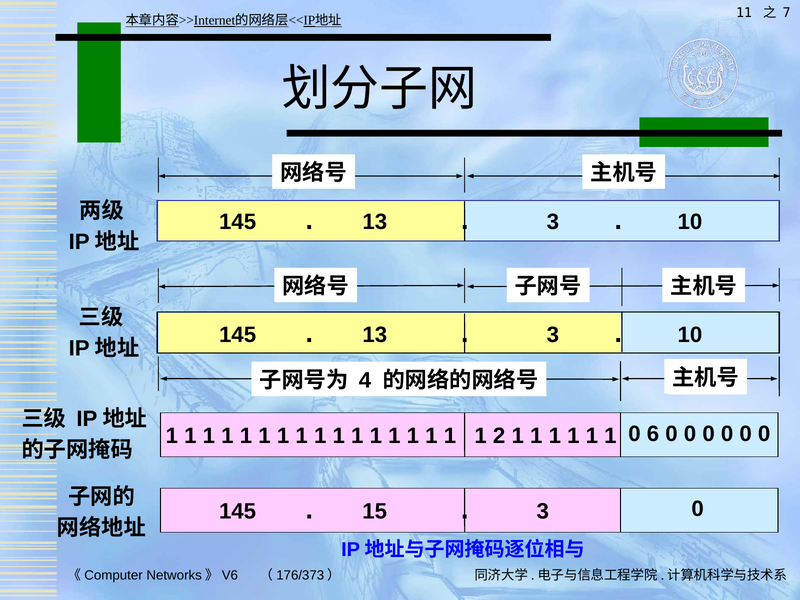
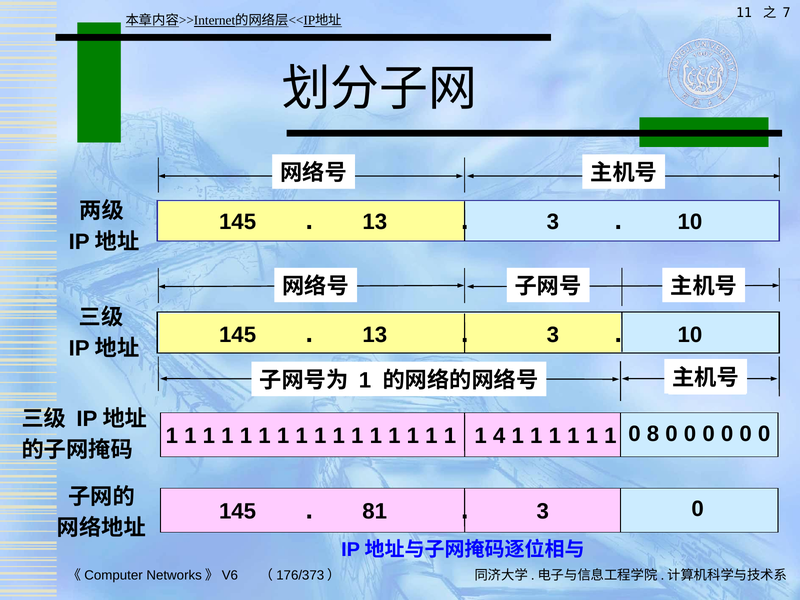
4: 4 -> 1 (365, 381)
2: 2 -> 4 (499, 436)
6: 6 -> 8 (653, 434)
15: 15 -> 81 (375, 511)
